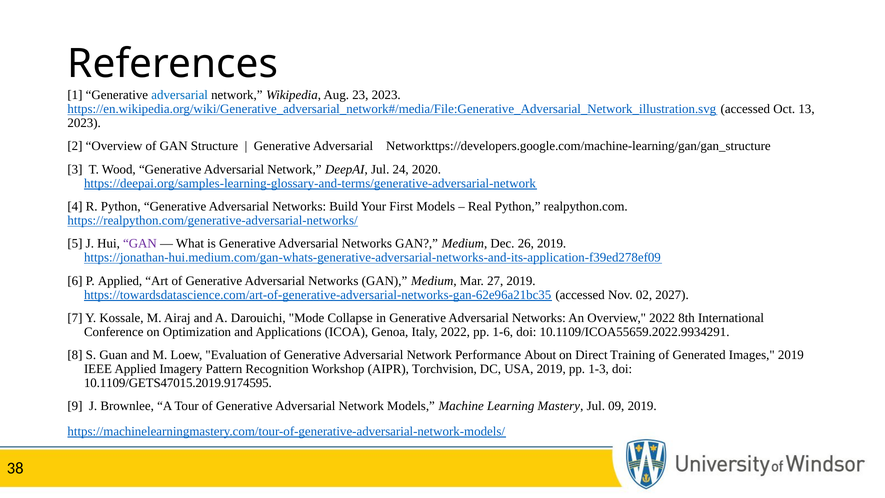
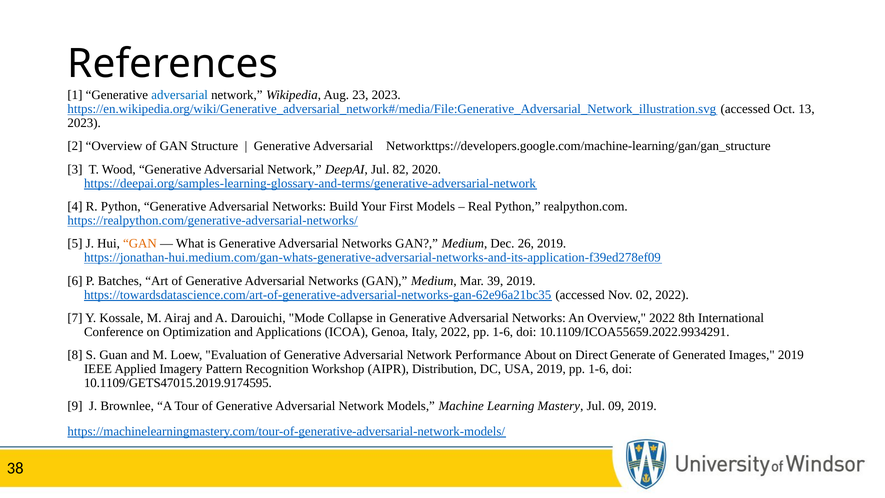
24: 24 -> 82 (401, 169)
GAN colour: purple -> orange (140, 244)
P Applied: Applied -> Batches (120, 281)
27: 27 -> 39 (495, 281)
02 2027: 2027 -> 2022 (672, 295)
Training: Training -> Generate (633, 355)
Torchvision: Torchvision -> Distribution (444, 369)
2019 pp 1-3: 1-3 -> 1-6 (599, 369)
